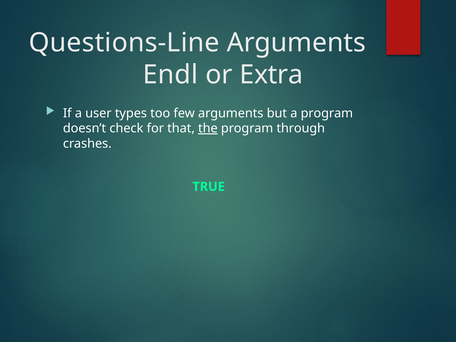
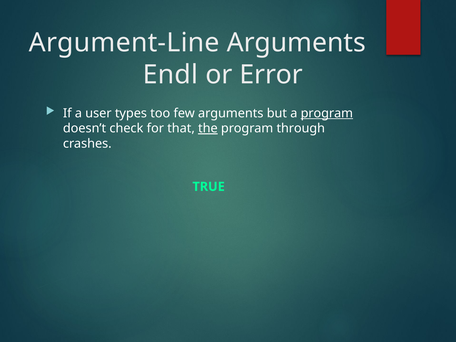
Questions-Line: Questions-Line -> Argument-Line (124, 43)
Extra: Extra -> Error (271, 75)
program underline: none -> present (327, 113)
